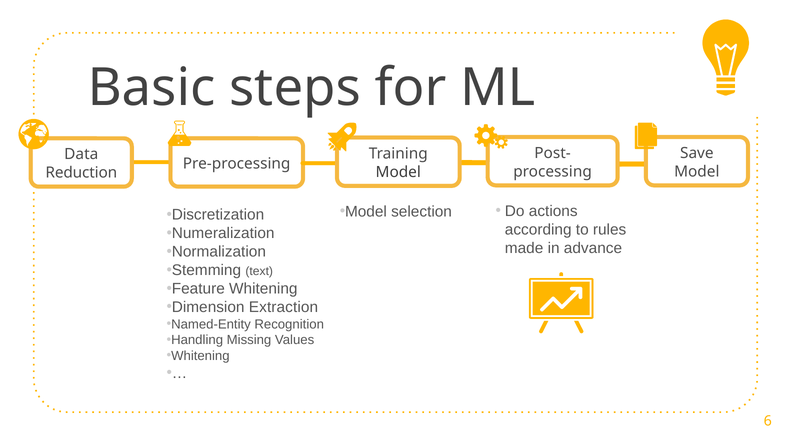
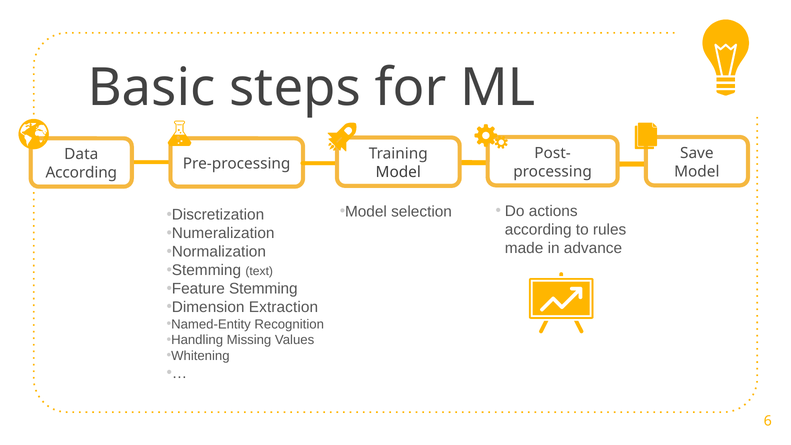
Reduction: Reduction -> According (81, 173)
Feature Whitening: Whitening -> Stemming (263, 289)
